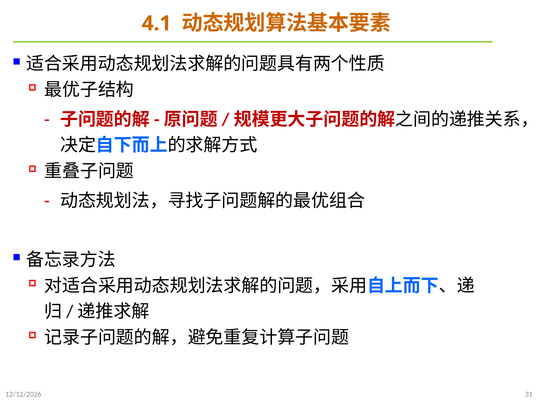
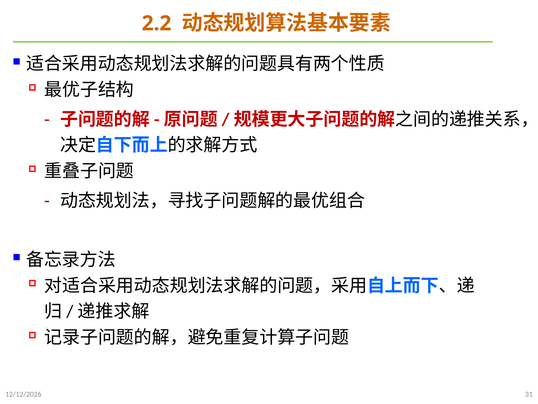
4.1: 4.1 -> 2.2 (157, 23)
